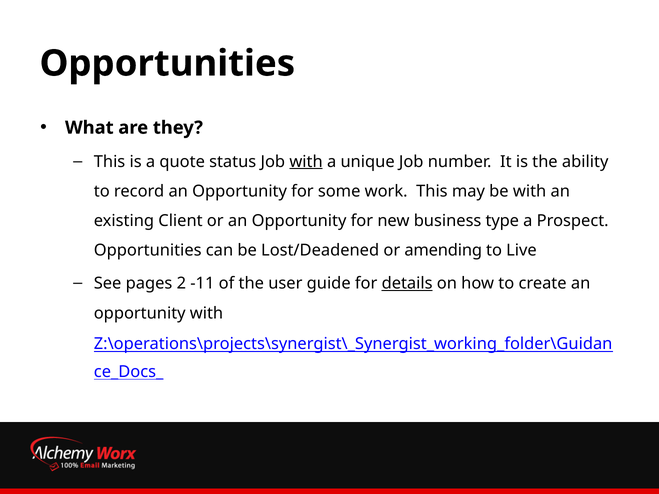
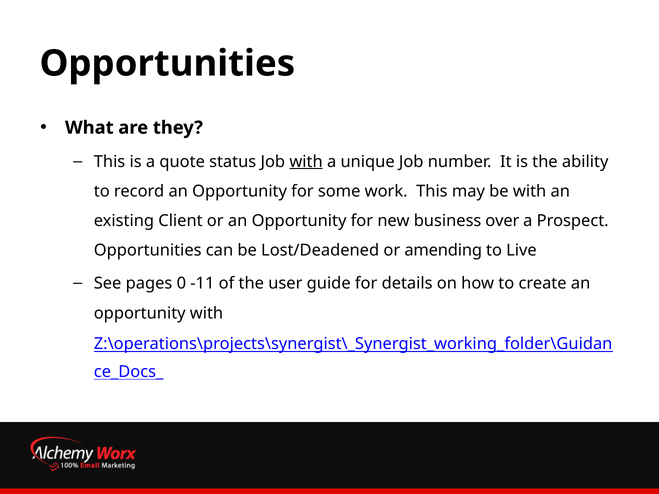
type: type -> over (502, 221)
2: 2 -> 0 (181, 284)
details underline: present -> none (407, 284)
